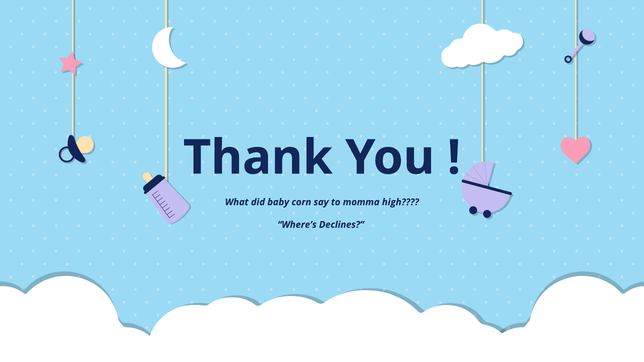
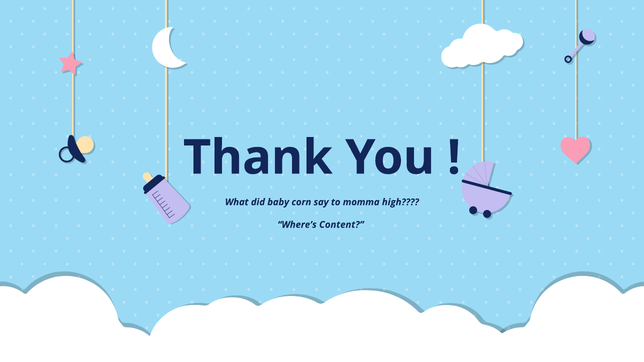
Declines: Declines -> Content (341, 225)
